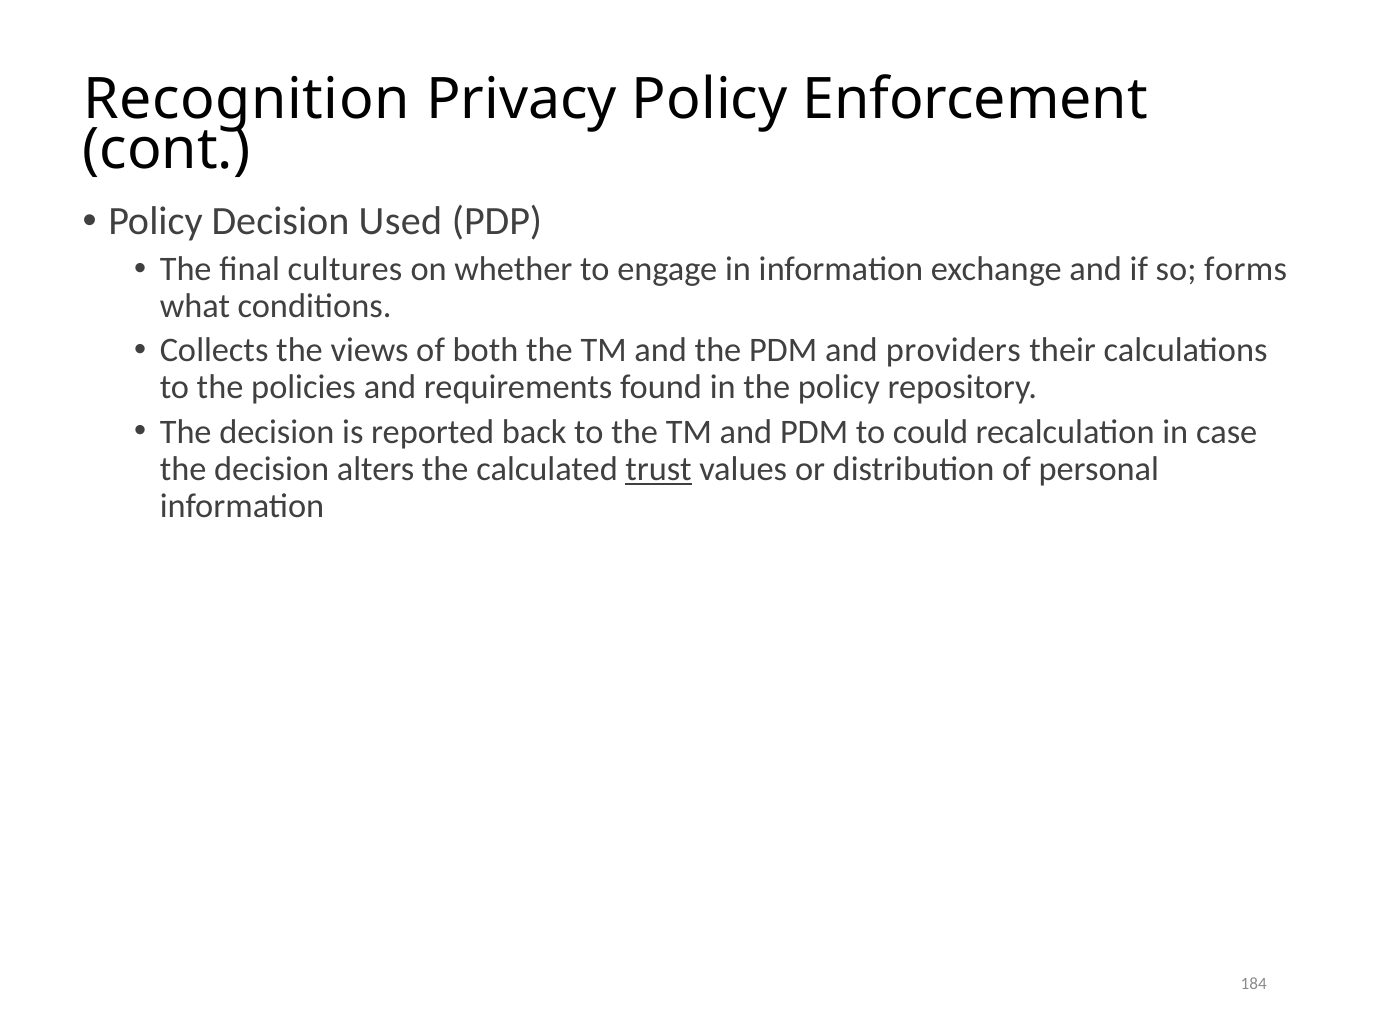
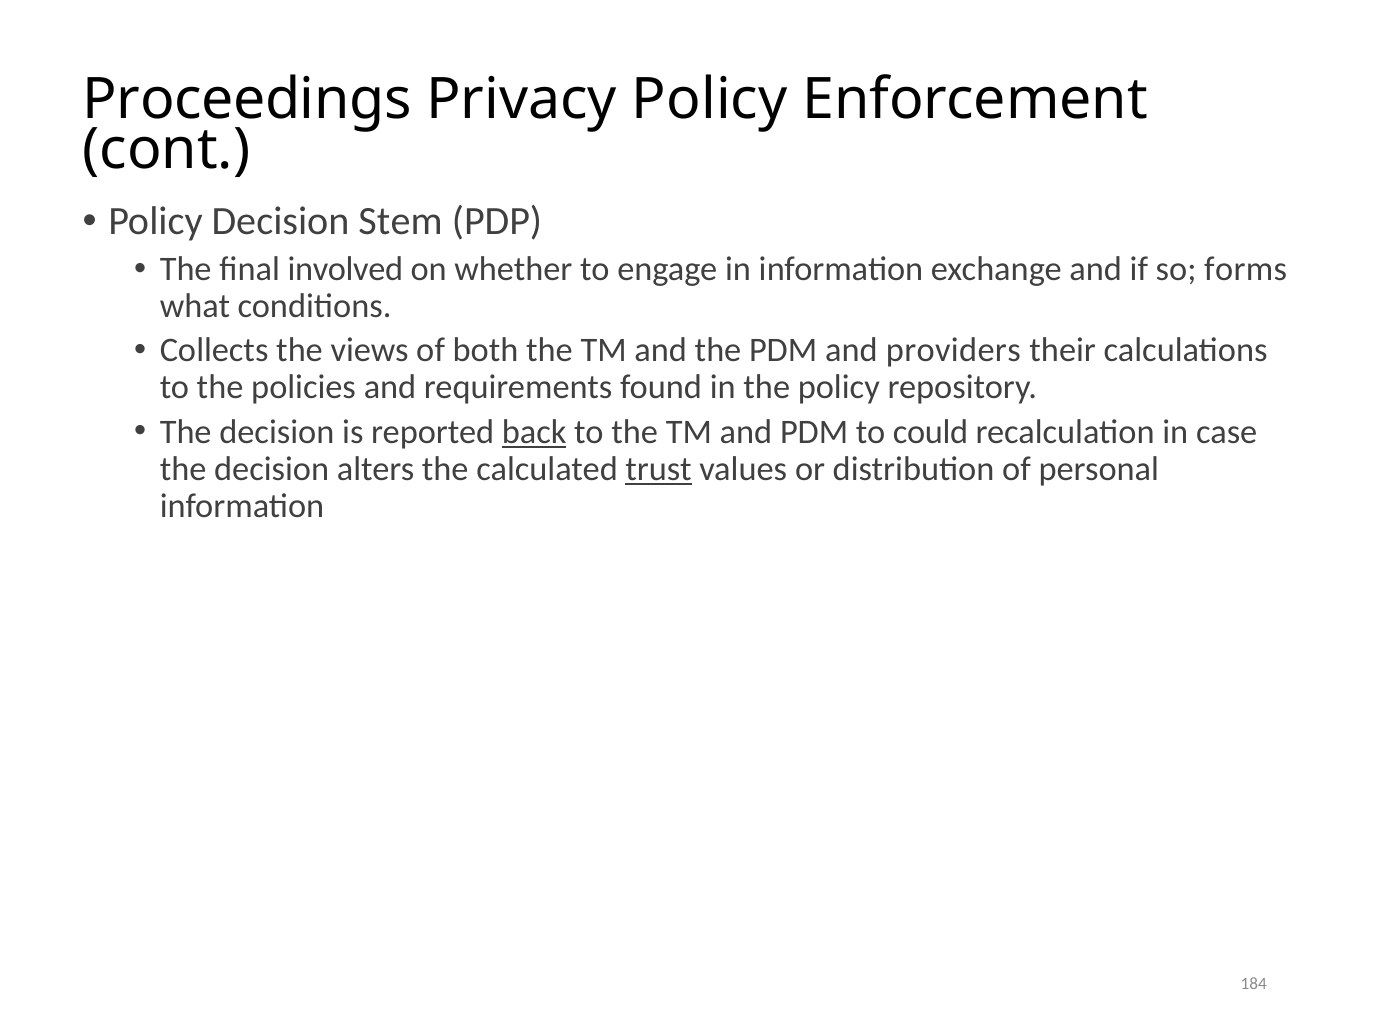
Recognition: Recognition -> Proceedings (247, 100)
Used: Used -> Stem (401, 222)
cultures: cultures -> involved (345, 269)
back underline: none -> present (534, 432)
